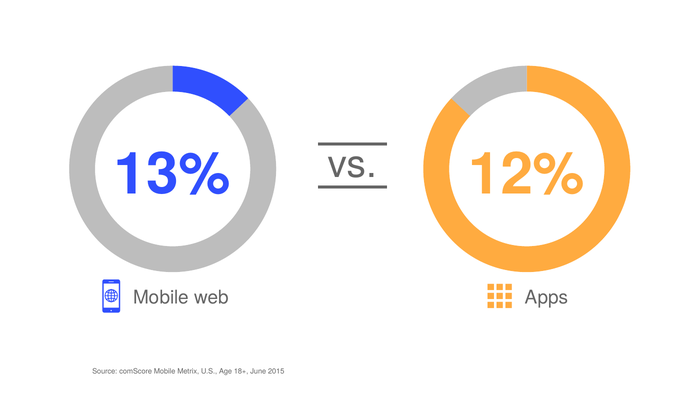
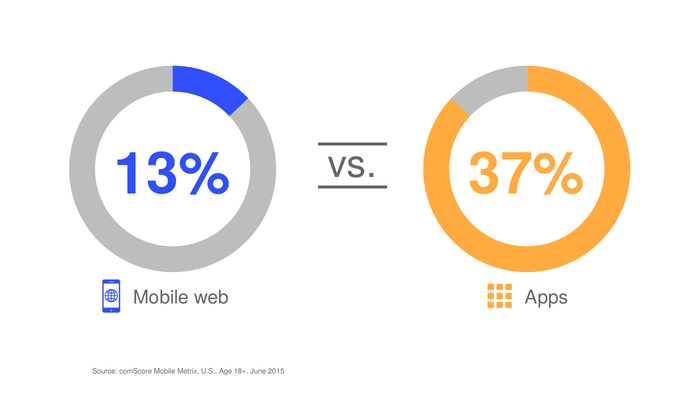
12%: 12% -> 37% (526, 175)
